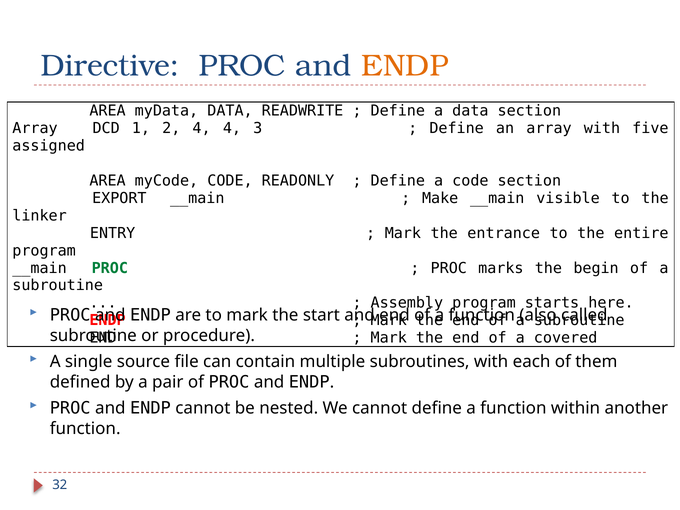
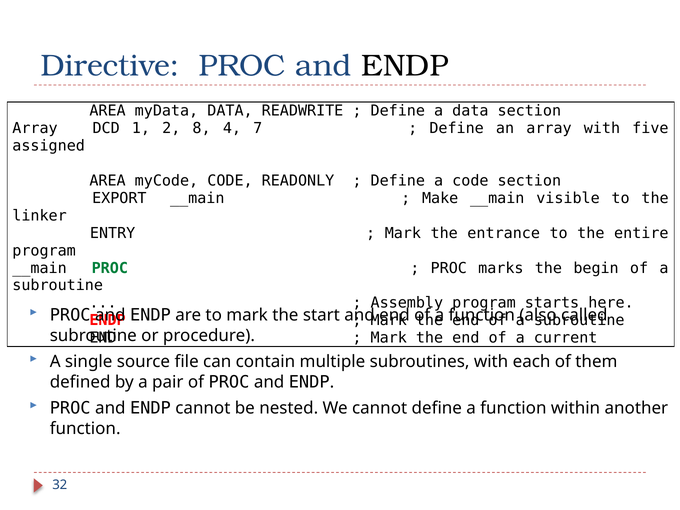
ENDP colour: orange -> black (405, 66)
2 4: 4 -> 8 (202, 128)
3: 3 -> 7 (258, 128)
covered: covered -> current (566, 338)
